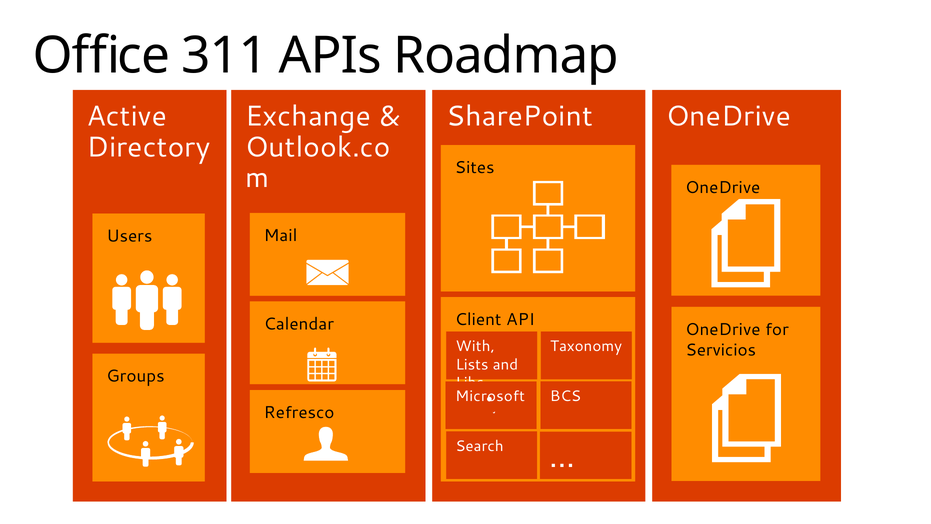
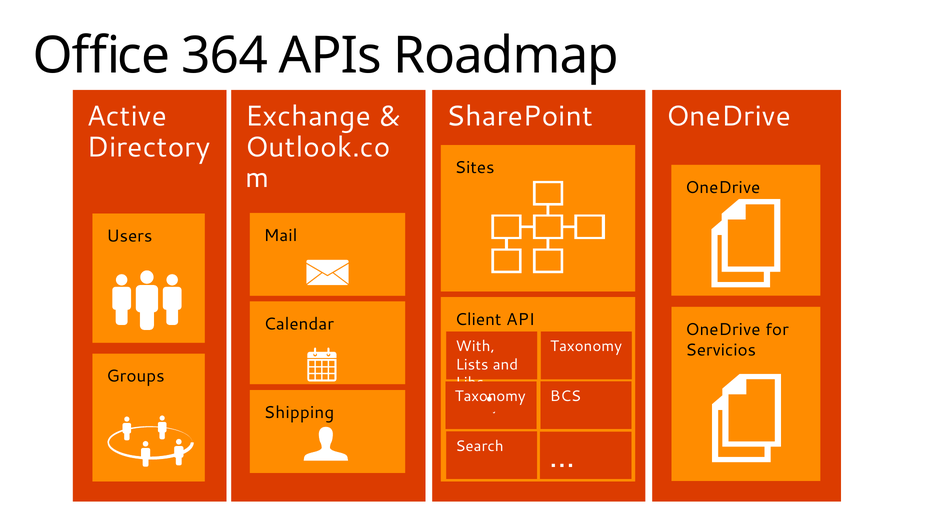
311: 311 -> 364 (225, 56)
Microsoft: Microsoft -> Taxonomy (490, 396)
Refresco: Refresco -> Shipping (299, 412)
